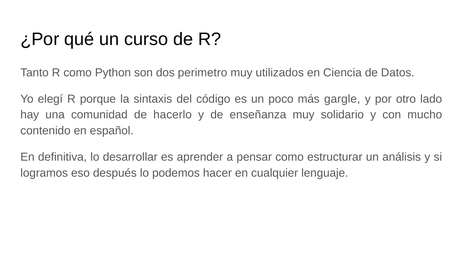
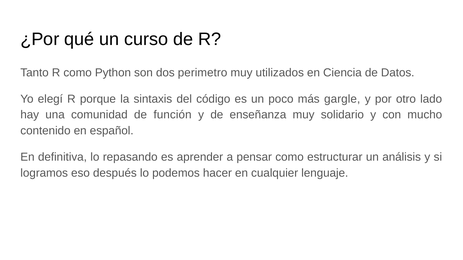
hacerlo: hacerlo -> función (173, 115)
desarrollar: desarrollar -> repasando (130, 157)
